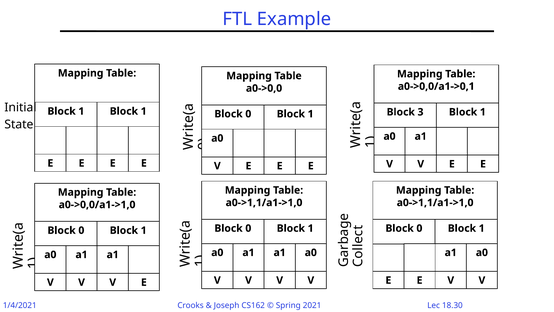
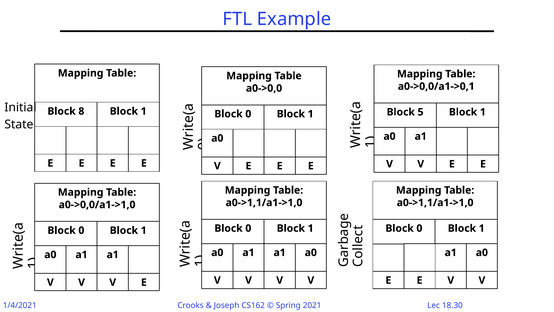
1: 1 -> 8 (81, 111)
3: 3 -> 5 (421, 112)
